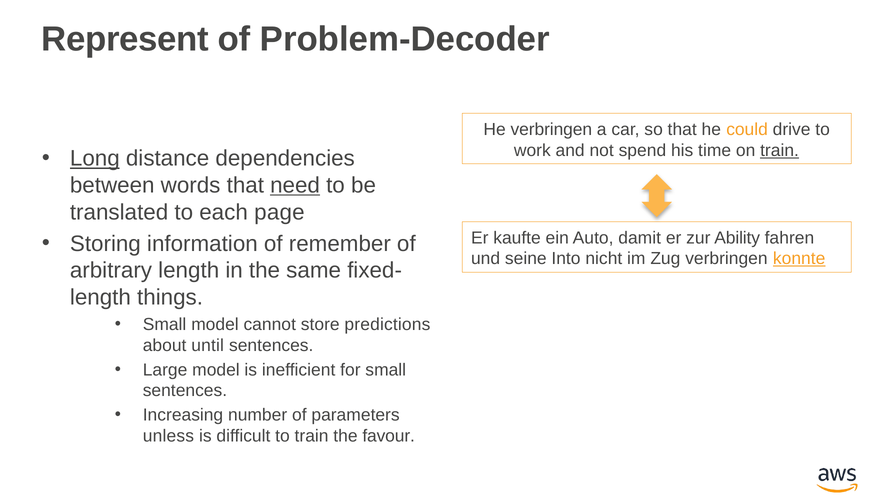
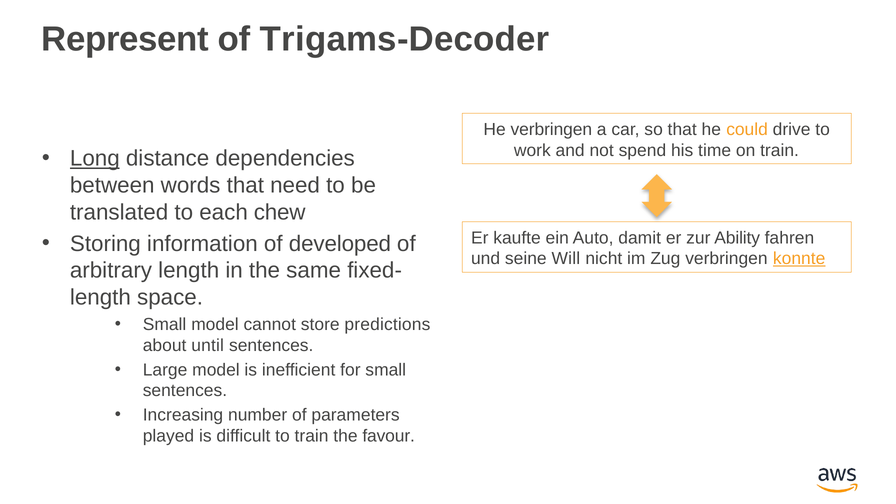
Problem-Decoder: Problem-Decoder -> Trigams-Decoder (405, 39)
train underline: present -> none (780, 150)
need underline: present -> none (295, 185)
page: page -> chew (280, 212)
remember: remember -> developed (340, 244)
Into: Into -> Will (566, 259)
things: things -> space (170, 297)
unless: unless -> played (168, 436)
